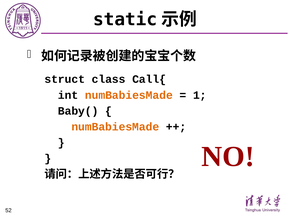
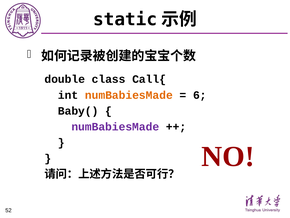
struct: struct -> double (65, 79)
1: 1 -> 6 (200, 95)
numBabiesMade colour: orange -> purple (115, 126)
